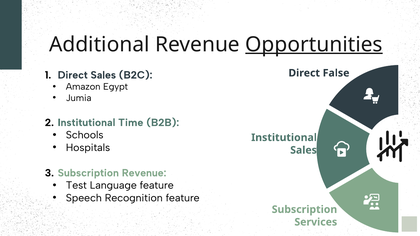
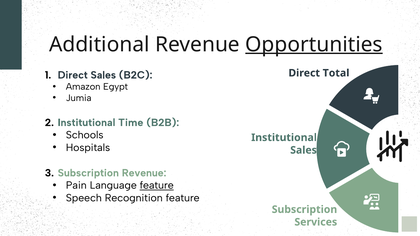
False: False -> Total (336, 73)
Test: Test -> Pain (76, 186)
feature underline: none -> present (157, 186)
